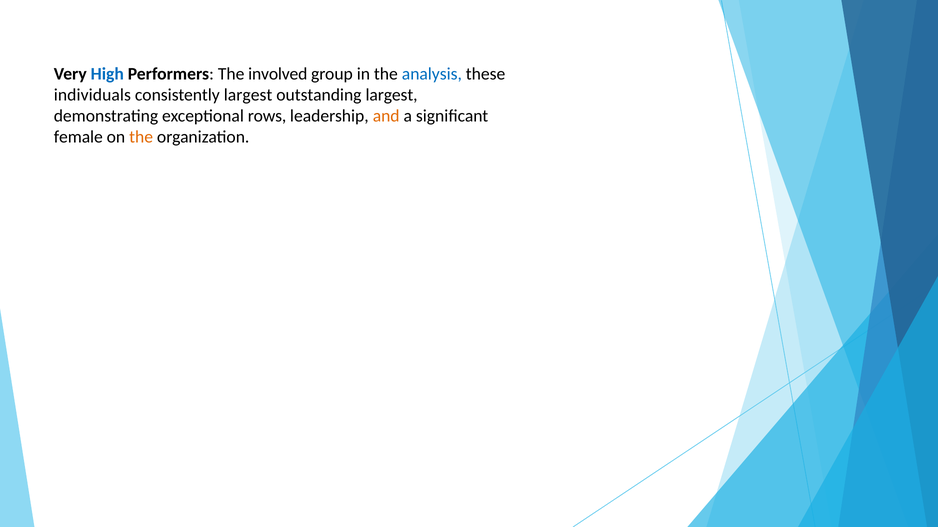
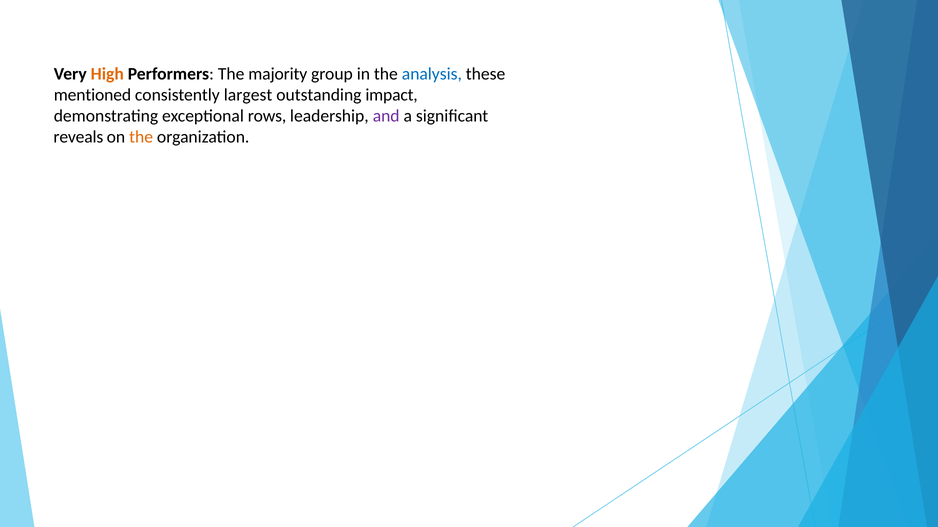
High colour: blue -> orange (107, 74)
involved: involved -> majority (278, 74)
individuals: individuals -> mentioned (92, 95)
outstanding largest: largest -> impact (392, 95)
and colour: orange -> purple (386, 116)
female: female -> reveals (78, 137)
